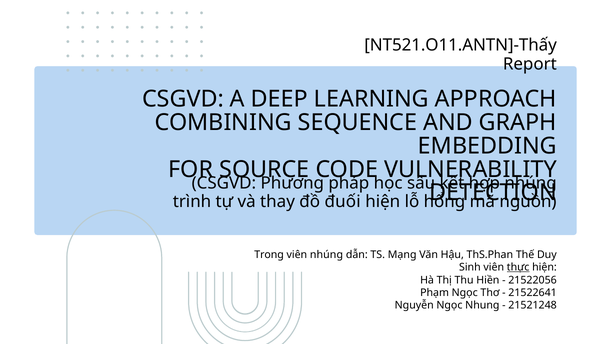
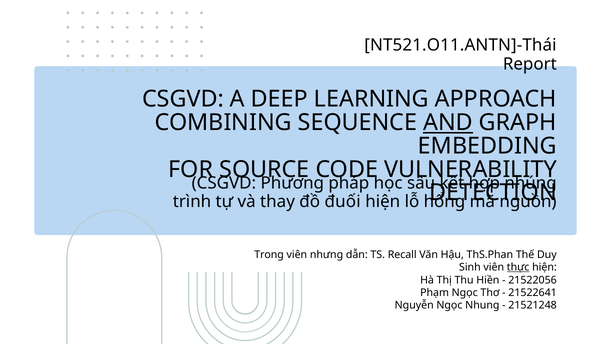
NT521.O11.ANTN]-Thấy: NT521.O11.ANTN]-Thấy -> NT521.O11.ANTN]-Thái (460, 45)
AND underline: none -> present (448, 122)
viên nhúng: nhúng -> nhưng (327, 254)
Mạng: Mạng -> Recall (402, 254)
